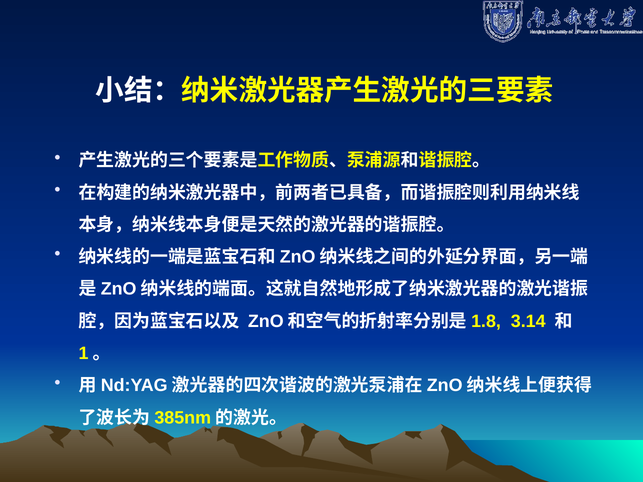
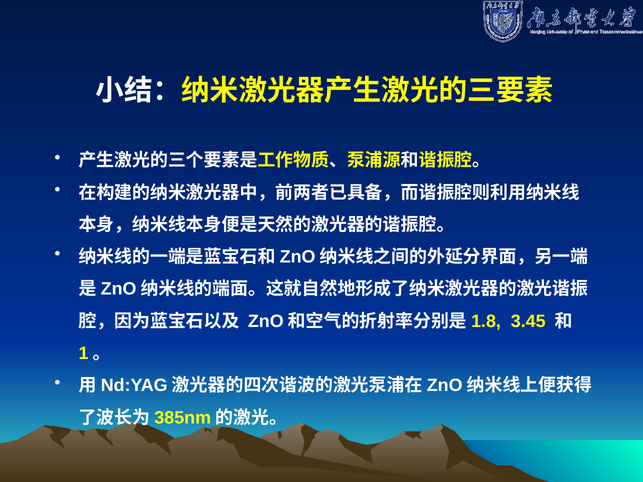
3.14: 3.14 -> 3.45 (528, 321)
